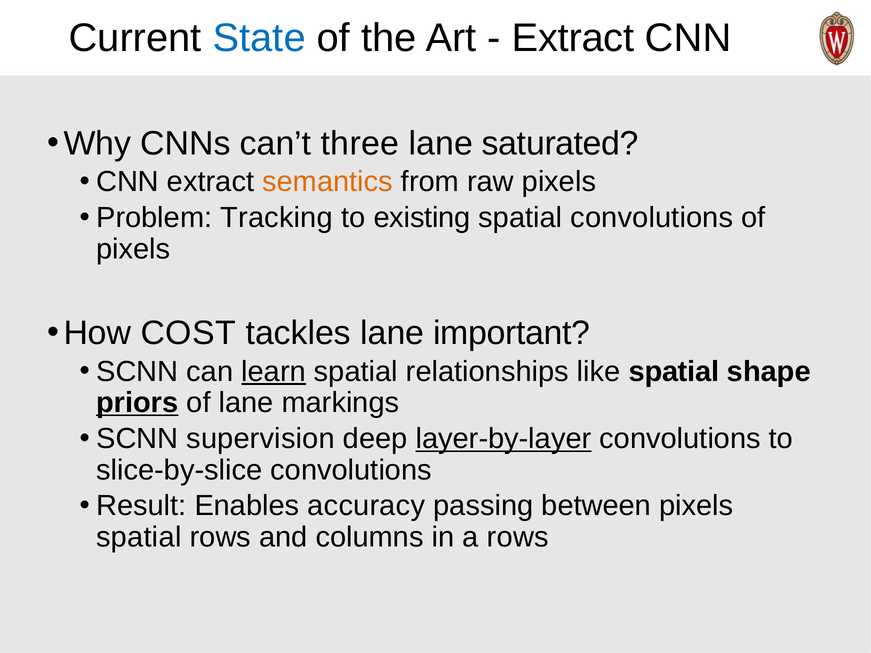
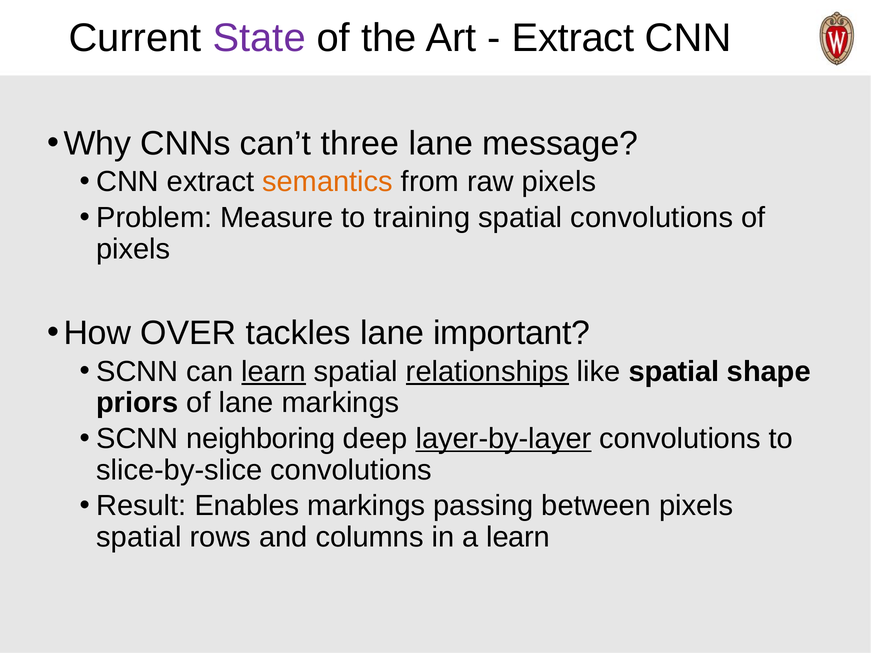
State colour: blue -> purple (259, 38)
saturated: saturated -> message (560, 143)
Tracking: Tracking -> Measure (277, 218)
existing: existing -> training (422, 218)
COST: COST -> OVER (188, 333)
relationships underline: none -> present (487, 372)
priors underline: present -> none (137, 403)
supervision: supervision -> neighboring (261, 439)
Enables accuracy: accuracy -> markings (366, 506)
a rows: rows -> learn (518, 537)
